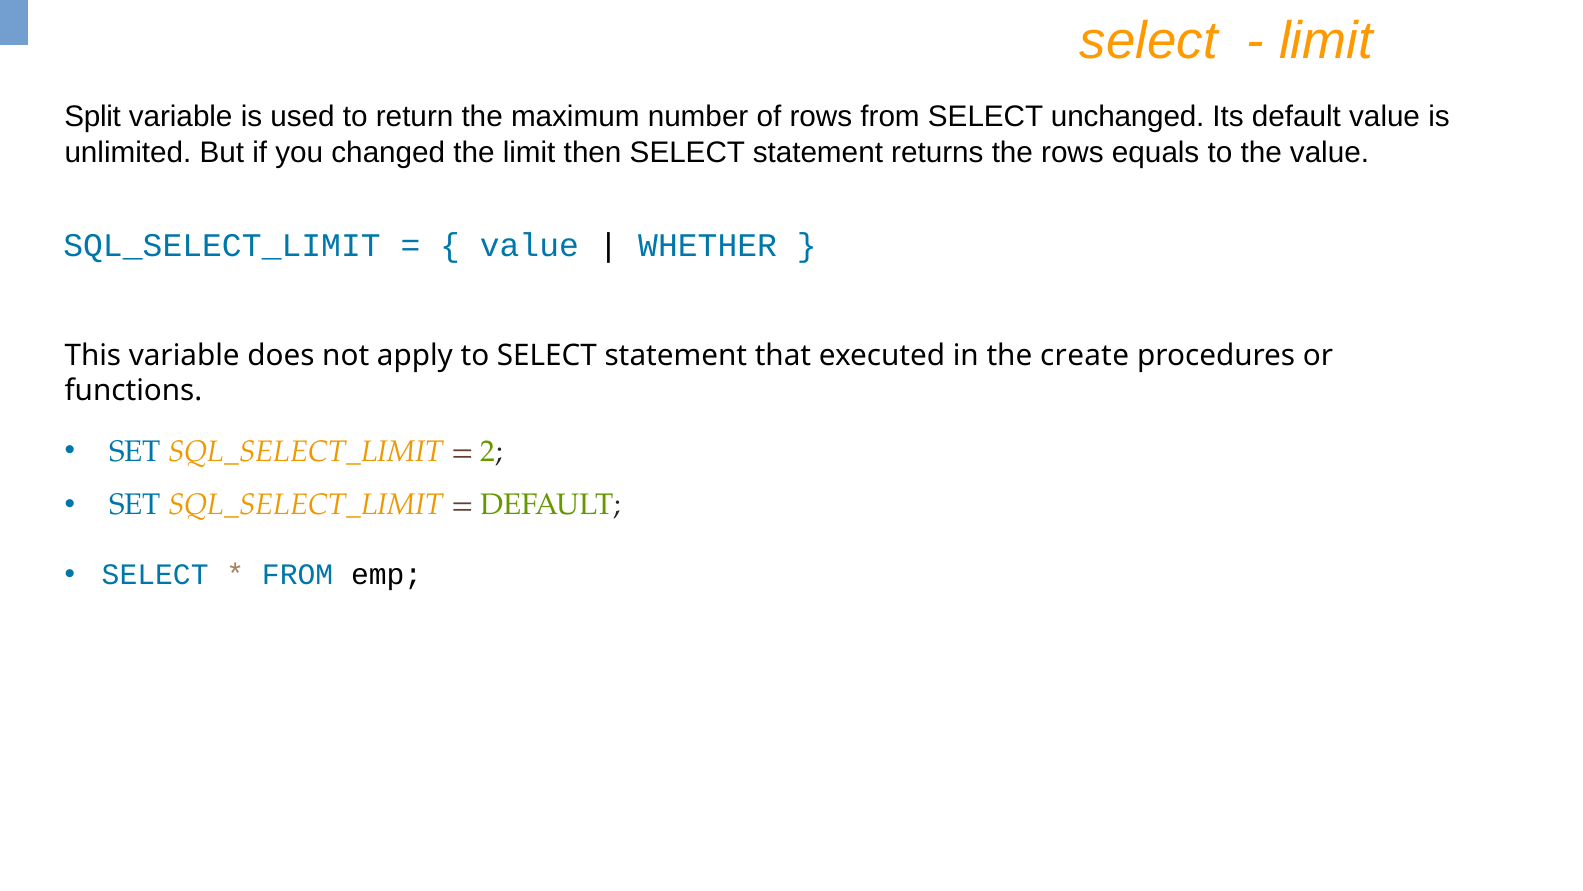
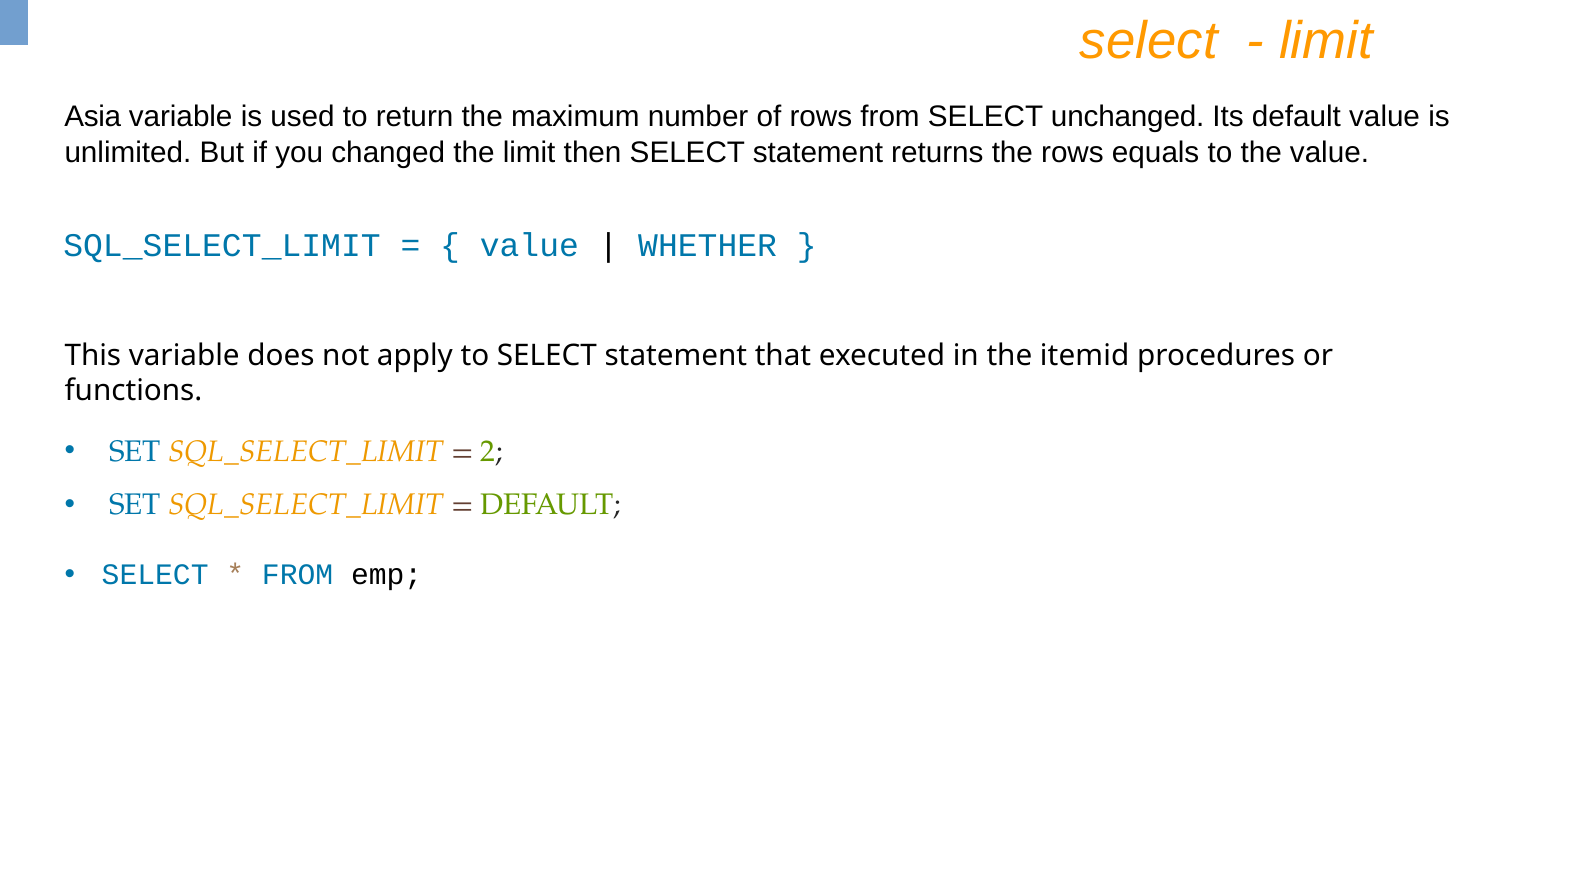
Split: Split -> Asia (93, 117)
create: create -> itemid (1085, 355)
